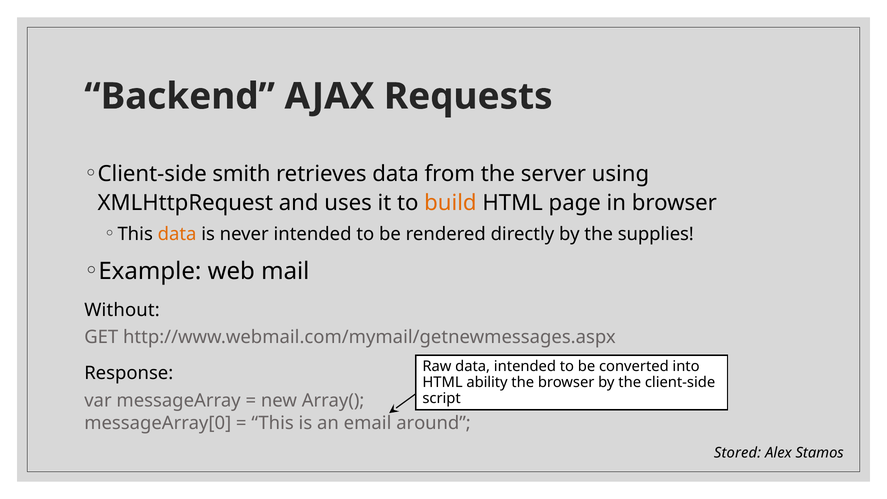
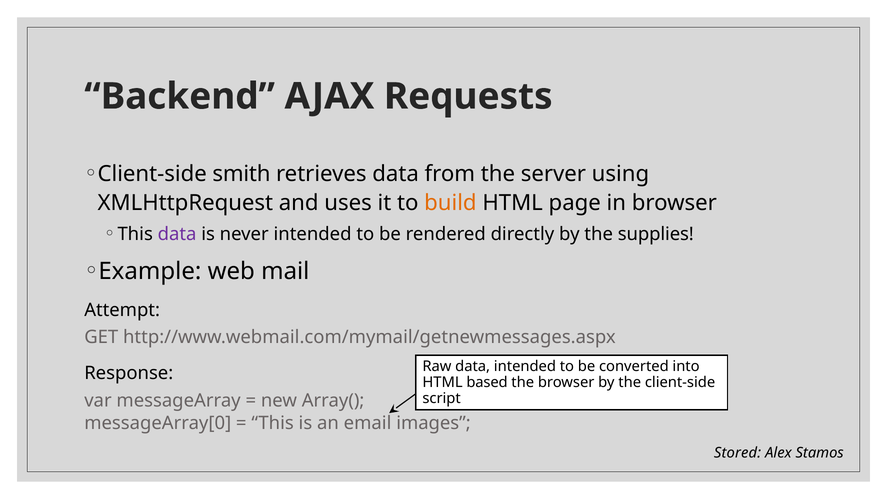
data colour: orange -> purple (177, 234)
Without: Without -> Attempt (122, 310)
ability: ability -> based (487, 382)
around: around -> images (434, 423)
